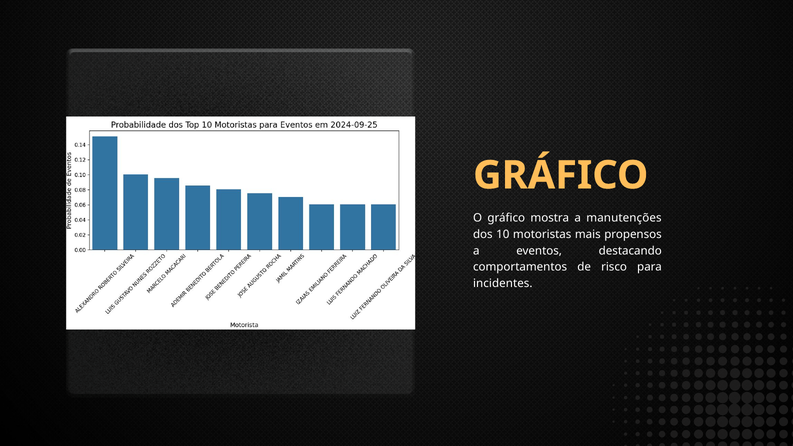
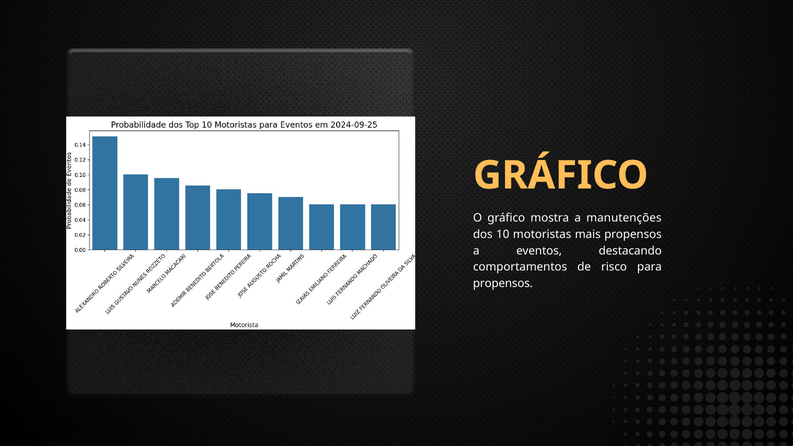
incidentes: incidentes -> propensos (503, 284)
